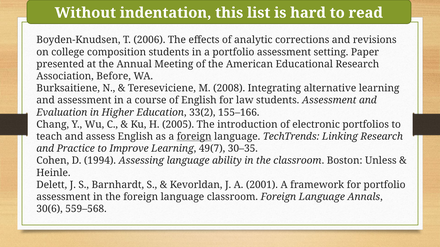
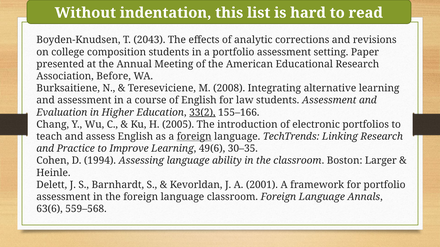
2006: 2006 -> 2043 (149, 40)
33(2 underline: none -> present (202, 113)
49(7: 49(7 -> 49(6 (212, 149)
Unless: Unless -> Larger (381, 161)
30(6: 30(6 -> 63(6 (50, 209)
